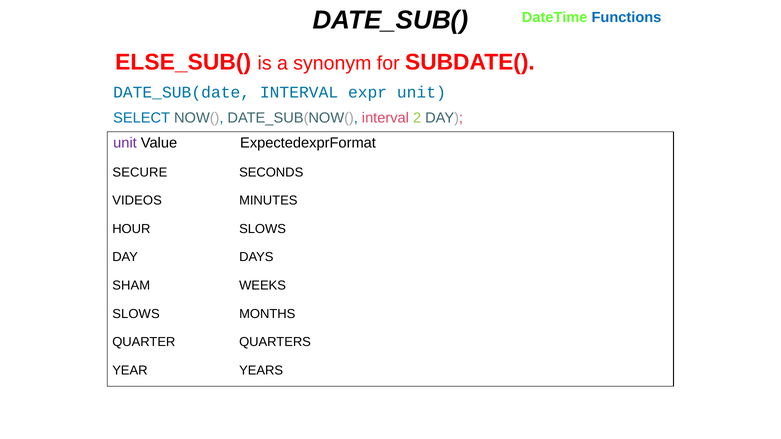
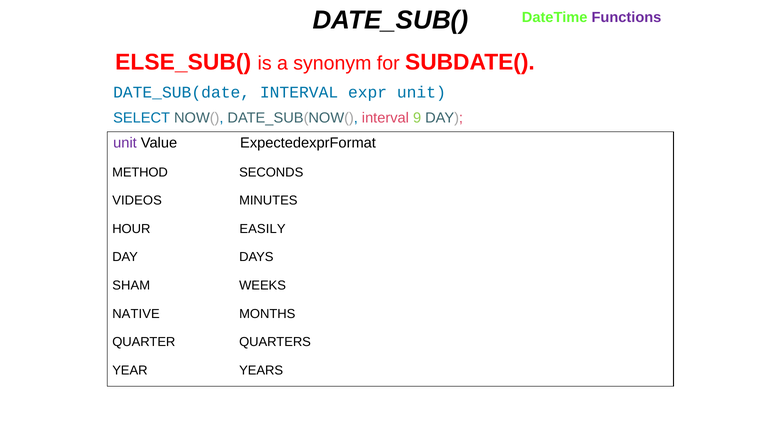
Functions colour: blue -> purple (626, 18)
2: 2 -> 9 (417, 118)
SECURE: SECURE -> METHOD (140, 172)
HOUR SLOWS: SLOWS -> EASILY (262, 229)
SLOWS: SLOWS -> NATIVE (136, 314)
